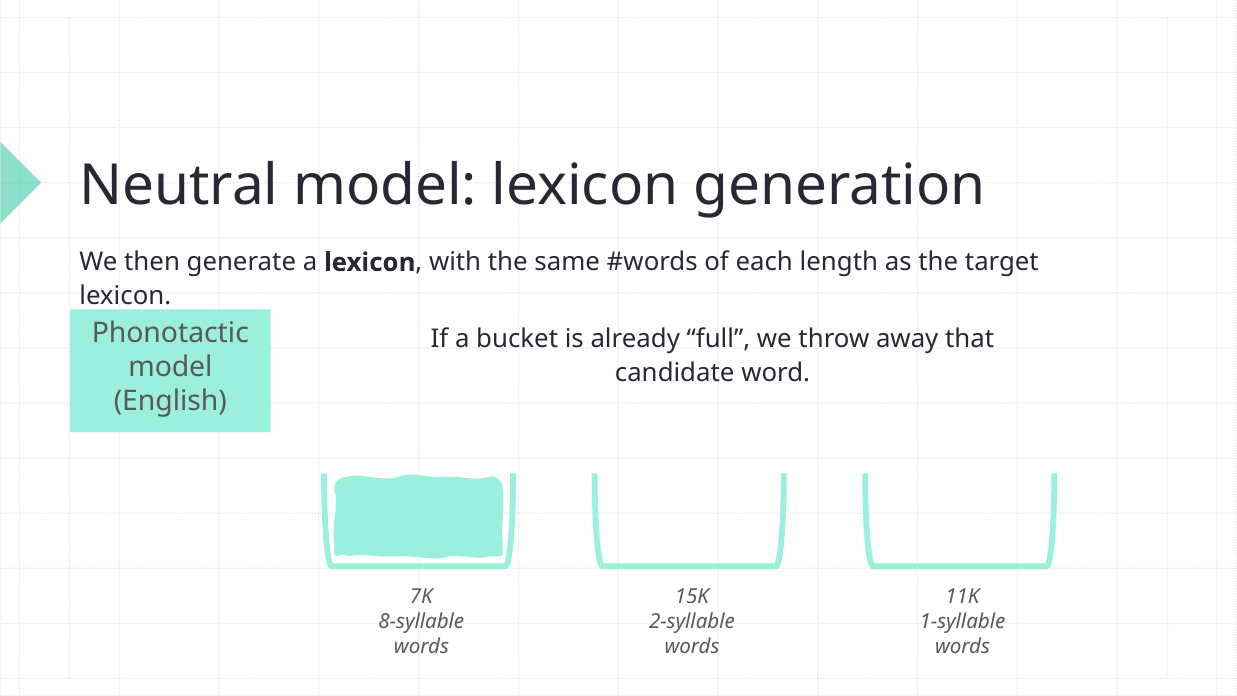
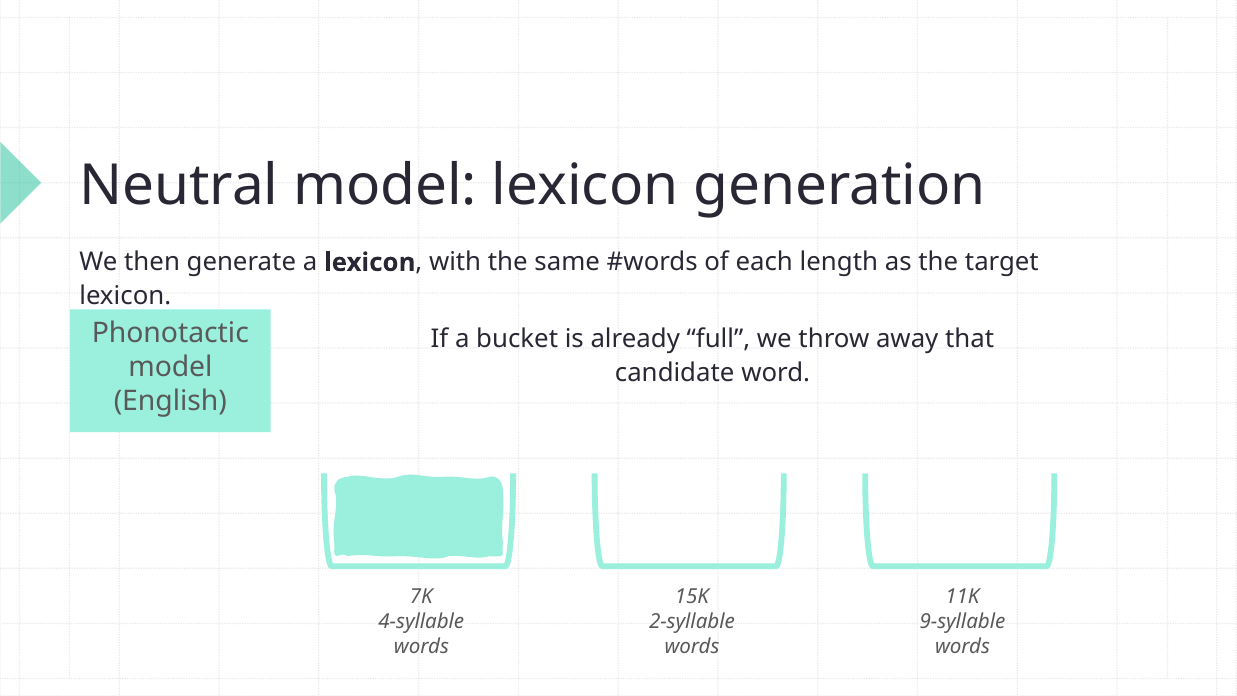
8-syllable: 8-syllable -> 4-syllable (421, 621)
1-syllable: 1-syllable -> 9-syllable (962, 622)
